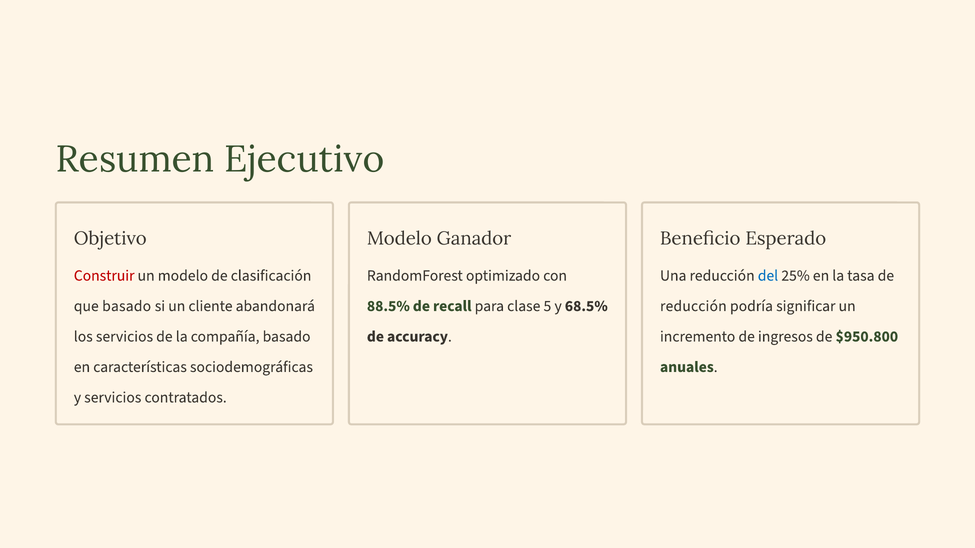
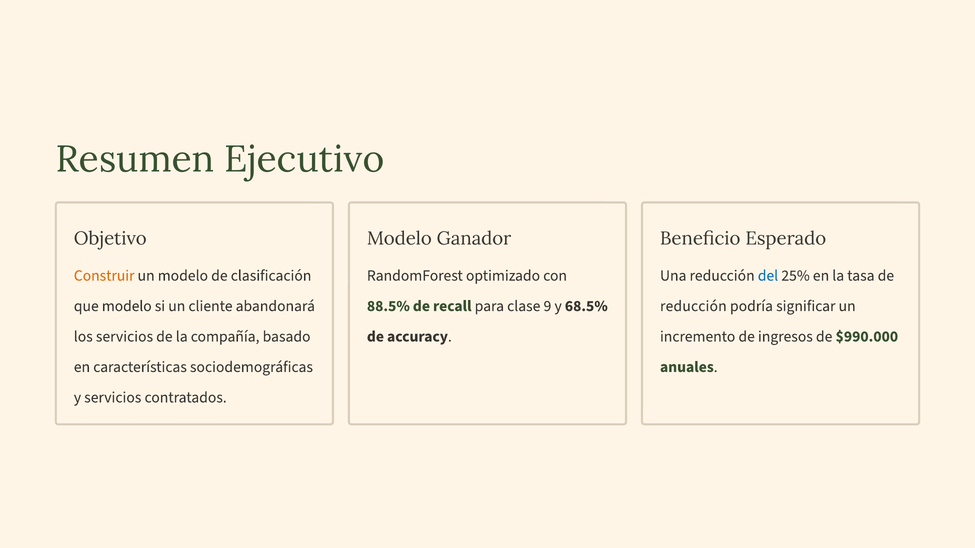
Construir colour: red -> orange (104, 276)
que basado: basado -> modelo (127, 306)
5: 5 -> 9 (547, 306)
$950.800: $950.800 -> $990.000 (867, 337)
